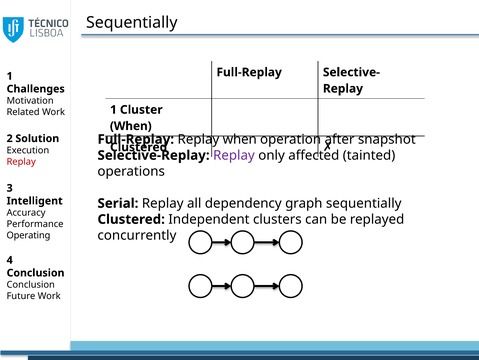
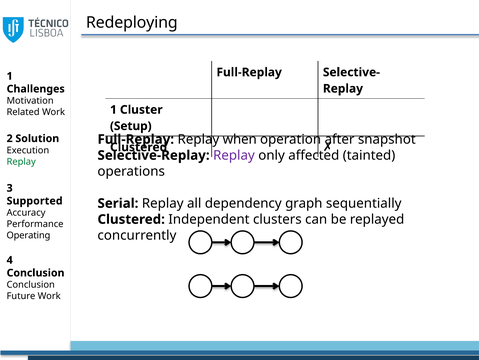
Sequentially: Sequentially -> Redeploying (132, 22)
When: When -> Setup (131, 126)
Replay colour: red -> green (21, 161)
Intelligent: Intelligent -> Supported (35, 201)
